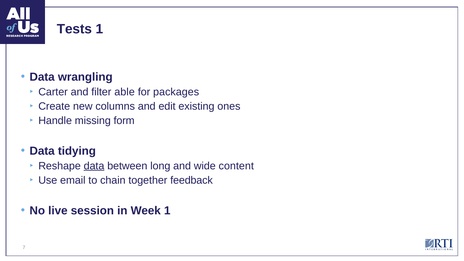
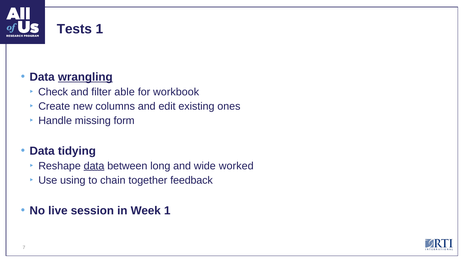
wrangling underline: none -> present (85, 77)
Carter: Carter -> Check (53, 92)
packages: packages -> workbook (176, 92)
content: content -> worked (236, 166)
email: email -> using (73, 180)
